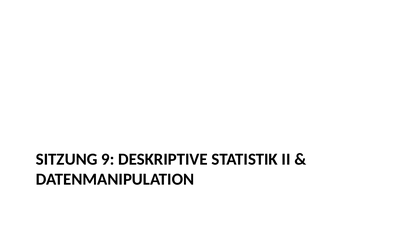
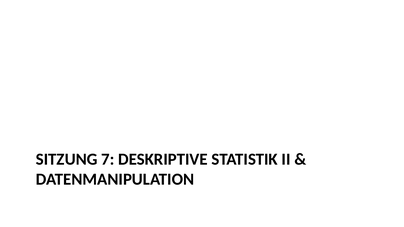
9: 9 -> 7 (108, 159)
